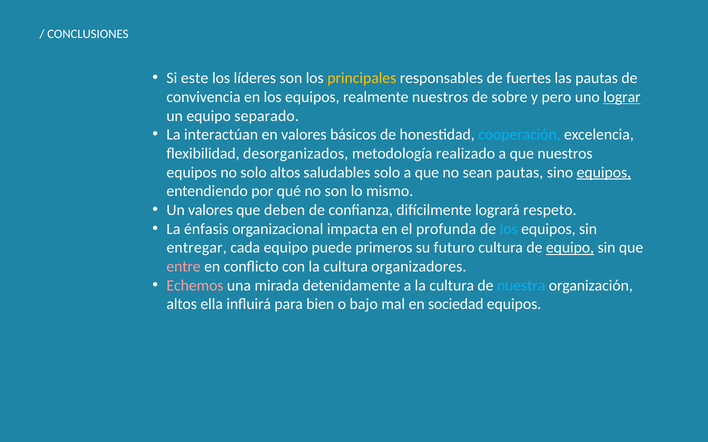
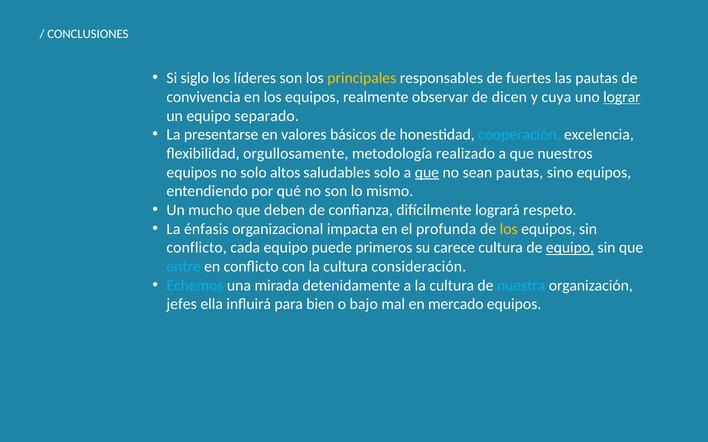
este: este -> siglo (195, 78)
realmente nuestros: nuestros -> observar (440, 97)
sobre: sobre -> dicen (509, 97)
pero: pero -> cuya (556, 97)
interactúan: interactúan -> presentarse (221, 135)
desorganizados: desorganizados -> orgullosamente (296, 154)
que underline: none -> present (427, 173)
equipos underline: present -> none (604, 173)
Un valores: valores -> mucho (210, 210)
los colour: light blue -> yellow (509, 229)
entregar: entregar -> conflicto (197, 248)
futuro: futuro -> carece (454, 248)
entre colour: pink -> light blue (184, 267)
organizadores: organizadores -> consideración (419, 267)
Echemos colour: pink -> light blue (195, 286)
altos: altos -> jefes (182, 305)
sociedad: sociedad -> mercado (456, 305)
